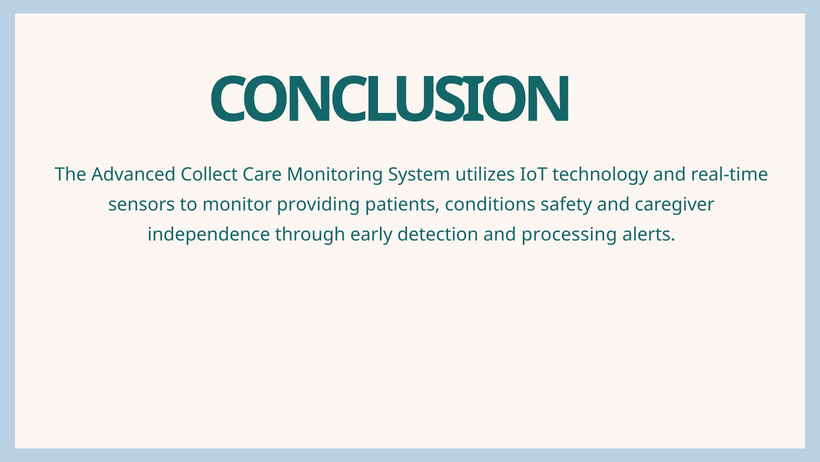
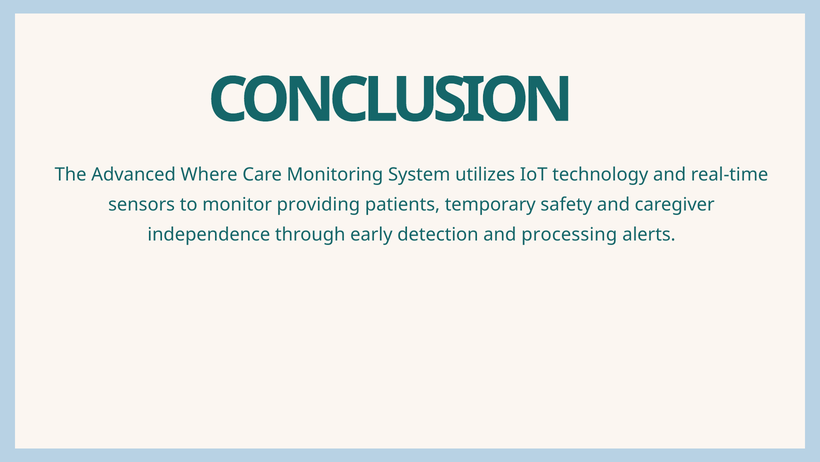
Collect: Collect -> Where (209, 174)
conditions: conditions -> temporary (490, 204)
